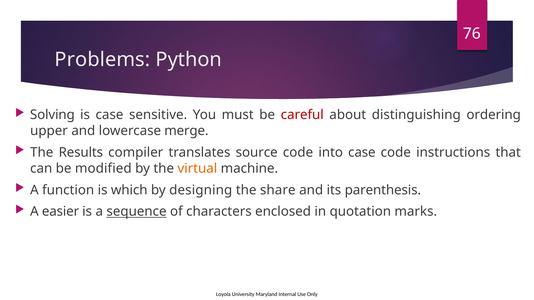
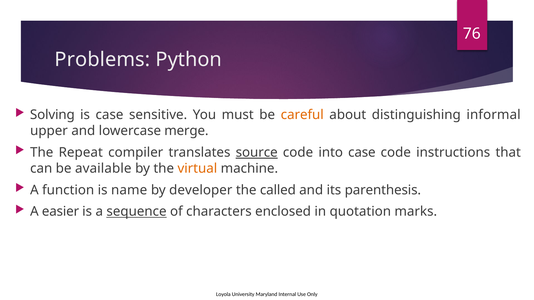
careful colour: red -> orange (302, 115)
ordering: ordering -> informal (494, 115)
Results: Results -> Repeat (81, 153)
source underline: none -> present (257, 153)
modified: modified -> available (103, 169)
which: which -> name (129, 190)
designing: designing -> developer (201, 190)
share: share -> called (278, 190)
